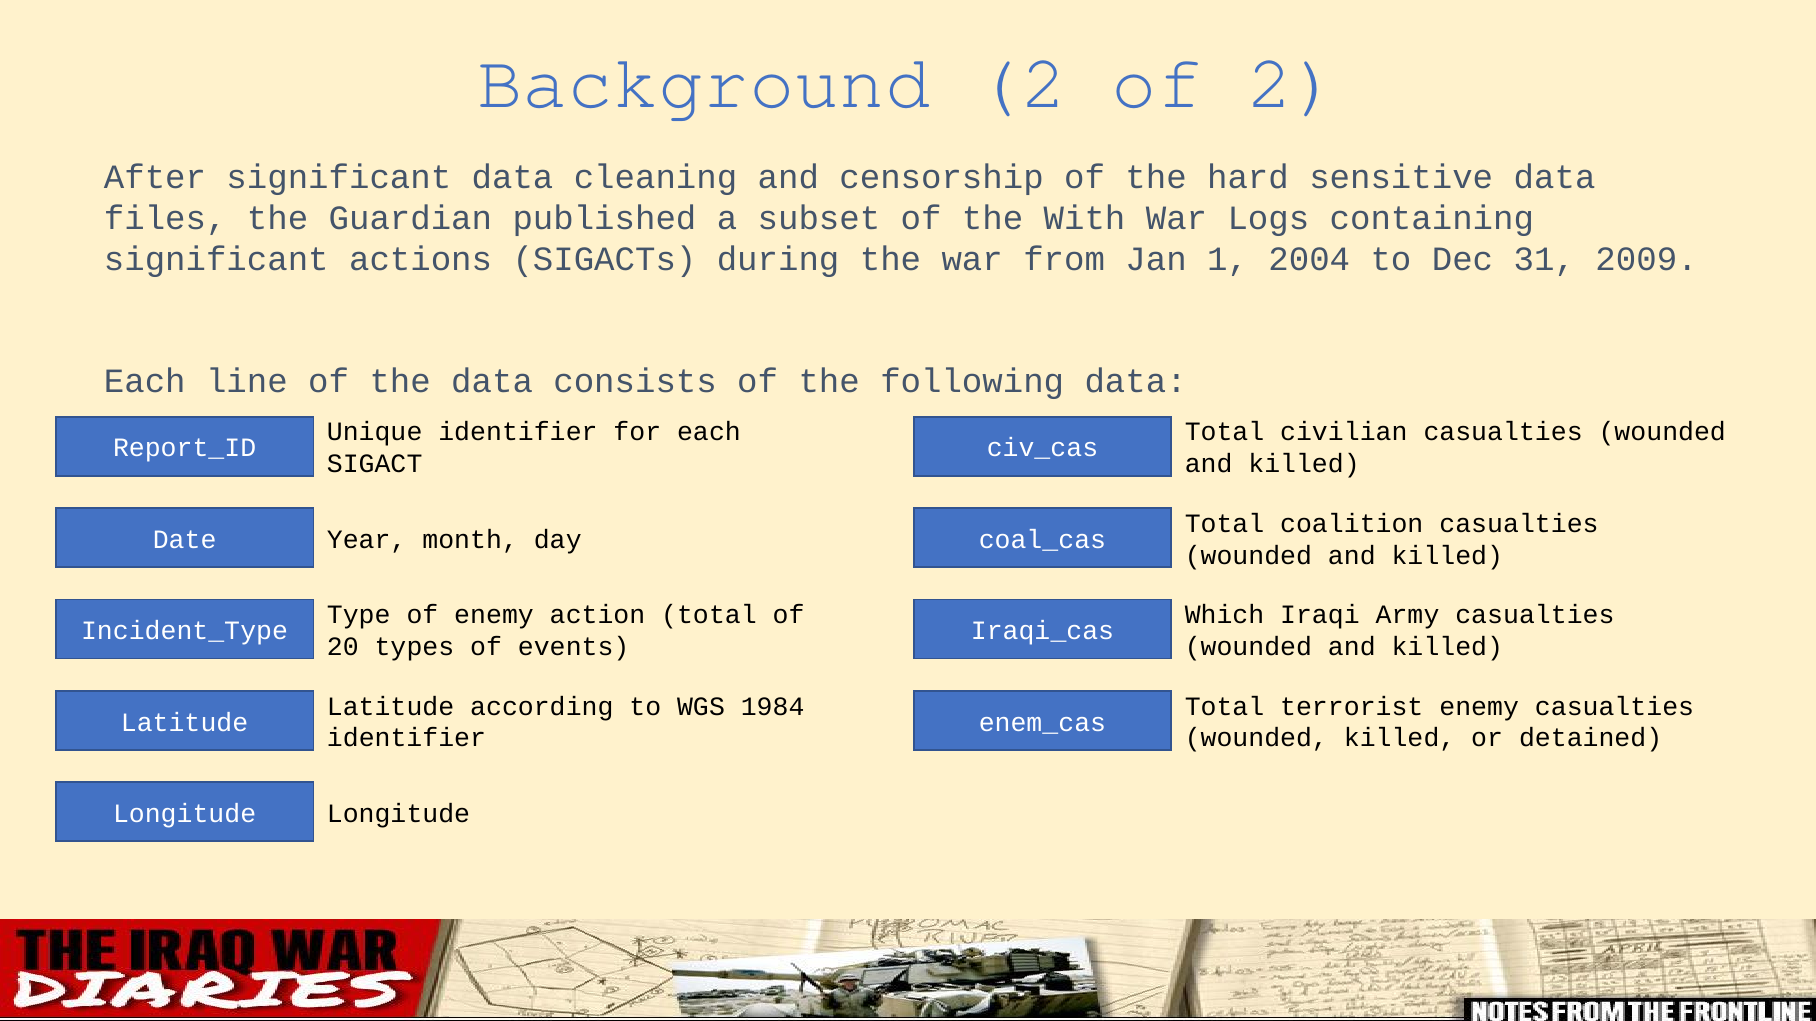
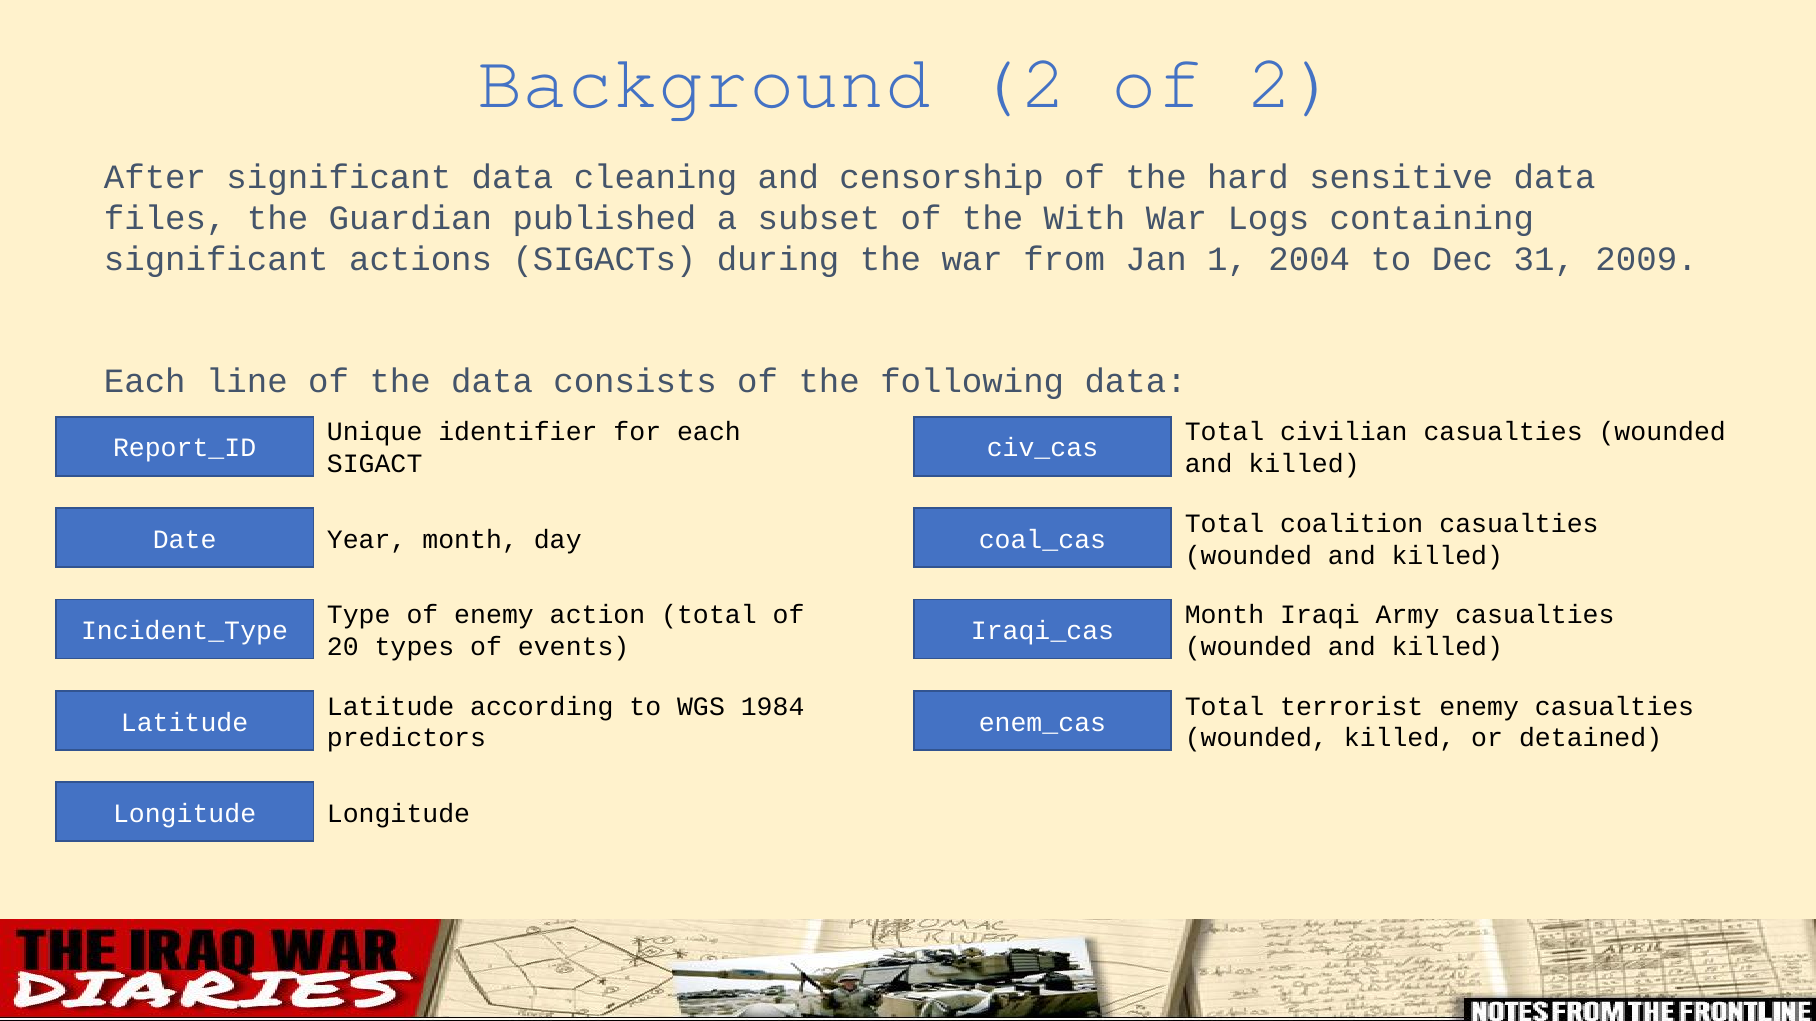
Which: Which -> Month (1224, 615)
identifier: identifier -> predictors (406, 739)
